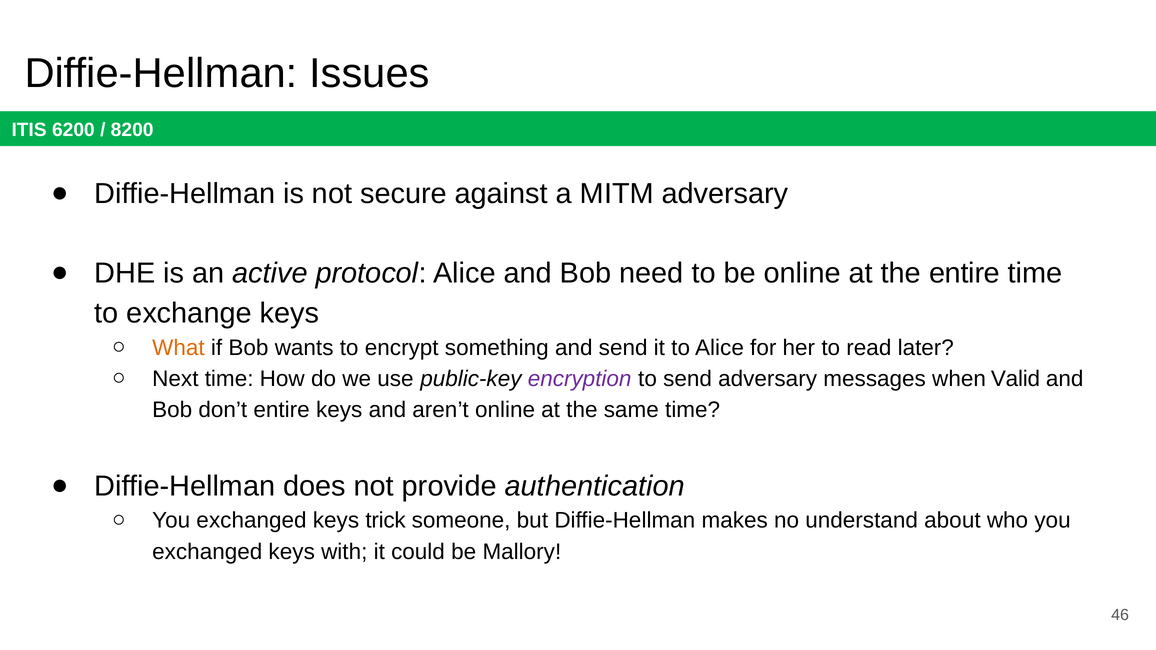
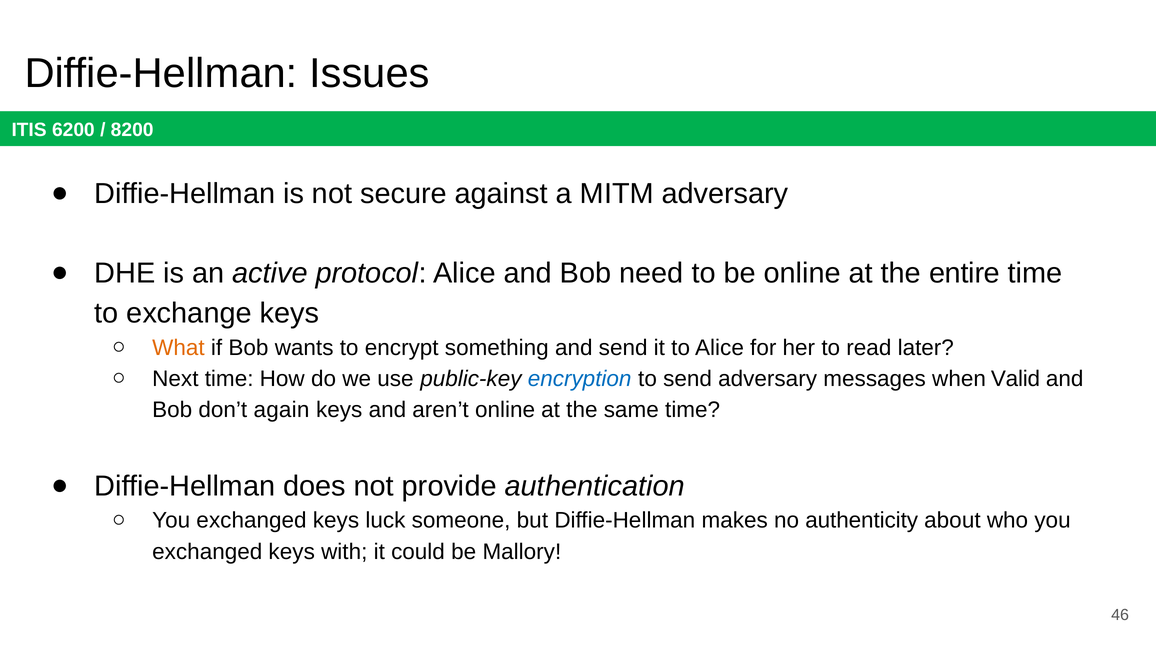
encryption colour: purple -> blue (580, 379)
don’t entire: entire -> again (281, 410)
trick: trick -> luck (385, 521)
understand: understand -> authenticity (862, 521)
